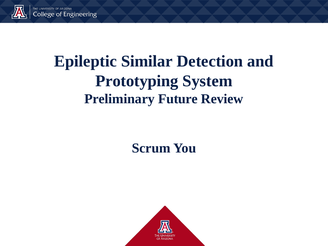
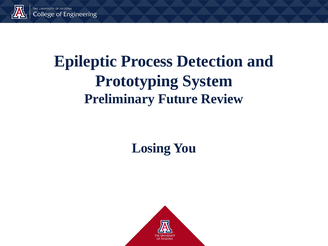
Similar: Similar -> Process (147, 61)
Scrum: Scrum -> Losing (151, 148)
